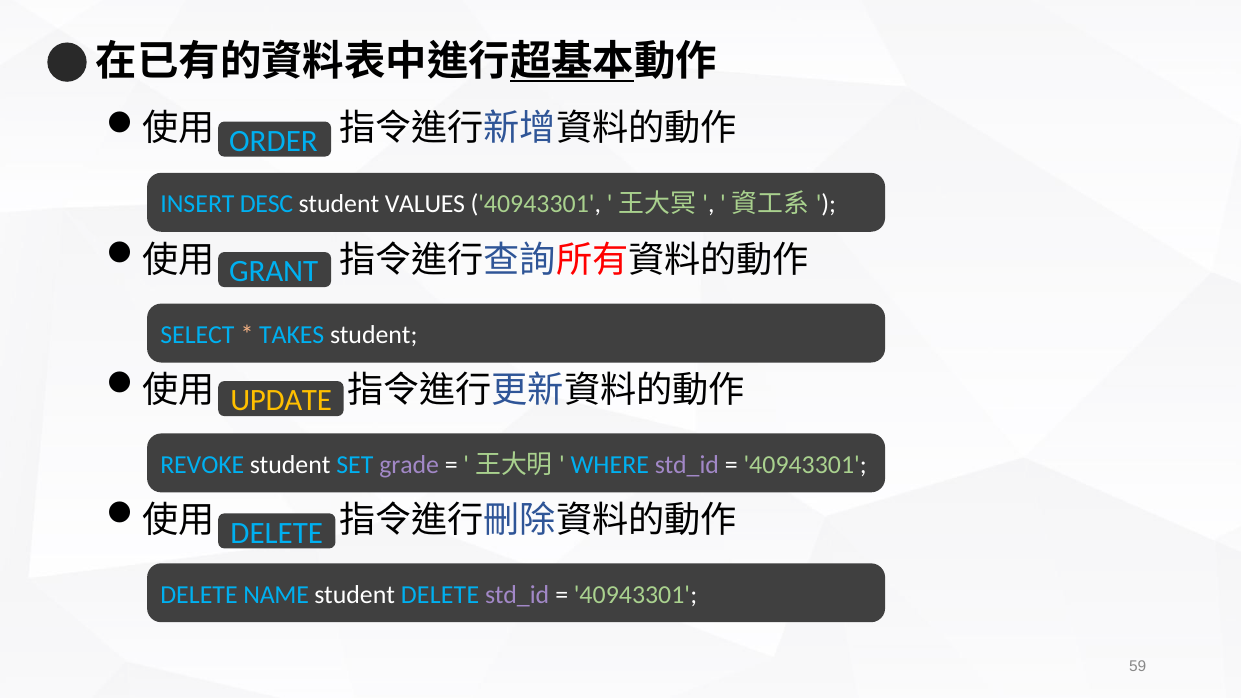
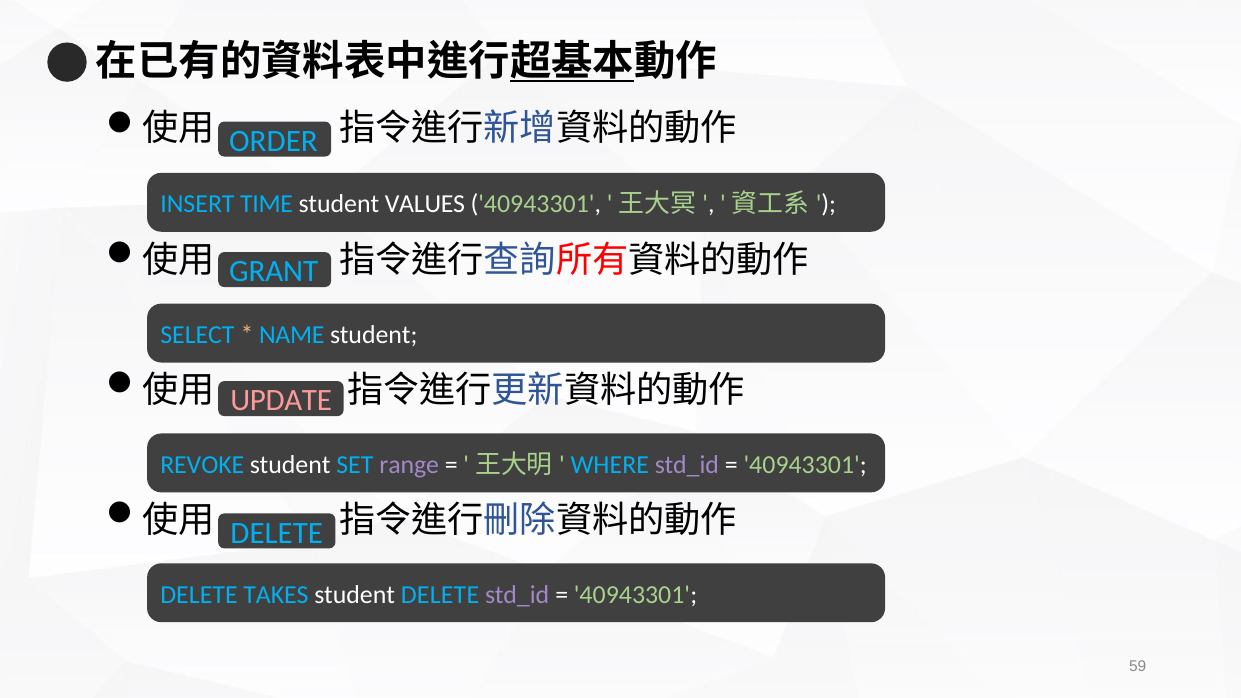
DESC: DESC -> TIME (267, 204)
TAKES: TAKES -> NAME (292, 335)
UPDATE colour: yellow -> pink (281, 401)
grade: grade -> range (409, 465)
NAME: NAME -> TAKES (276, 595)
